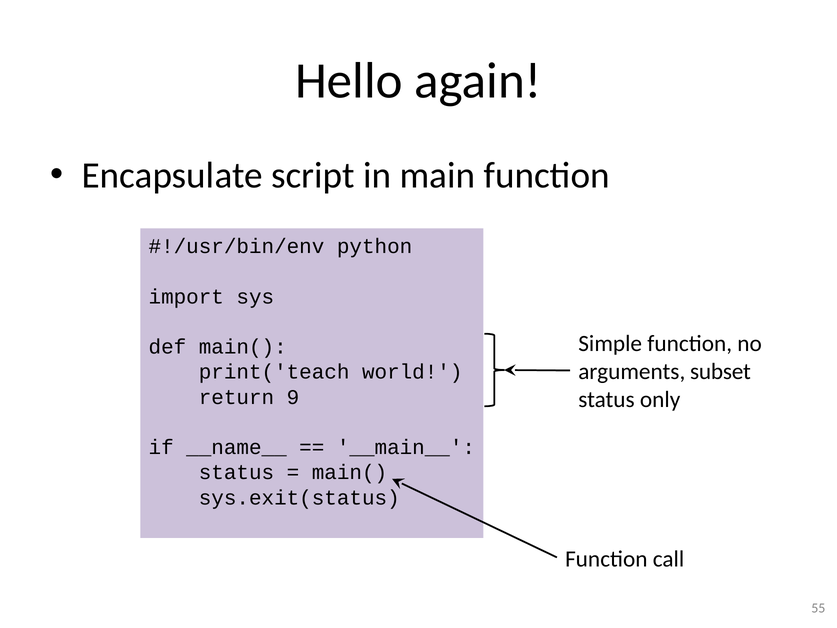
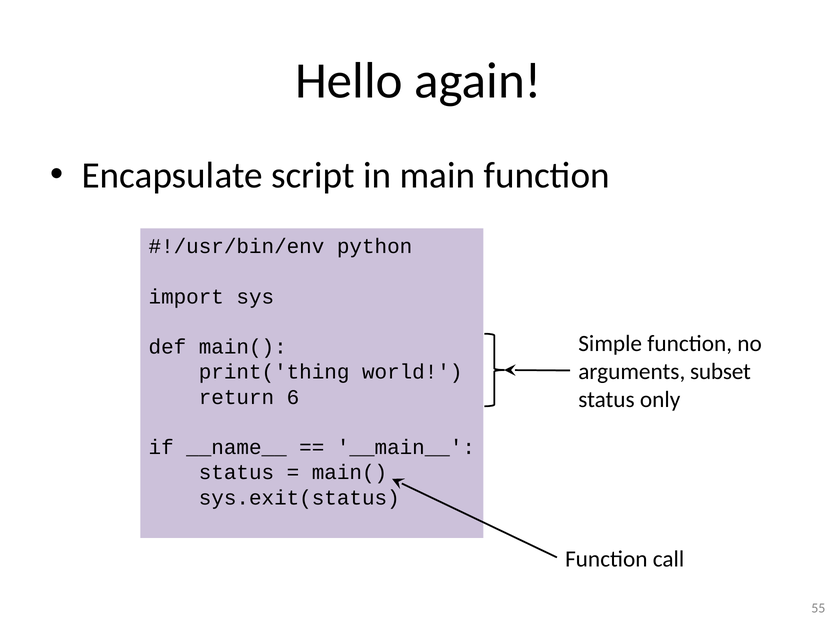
print('teach: print('teach -> print('thing (274, 372)
9: 9 -> 6 (293, 397)
